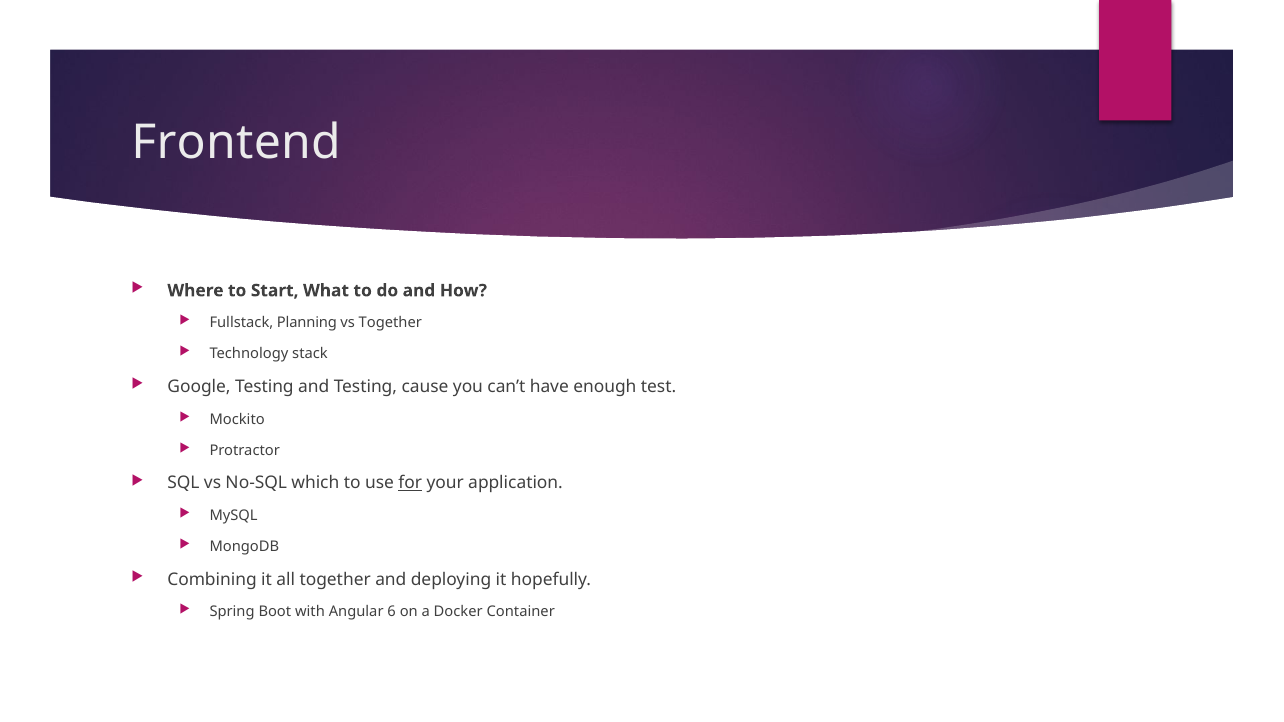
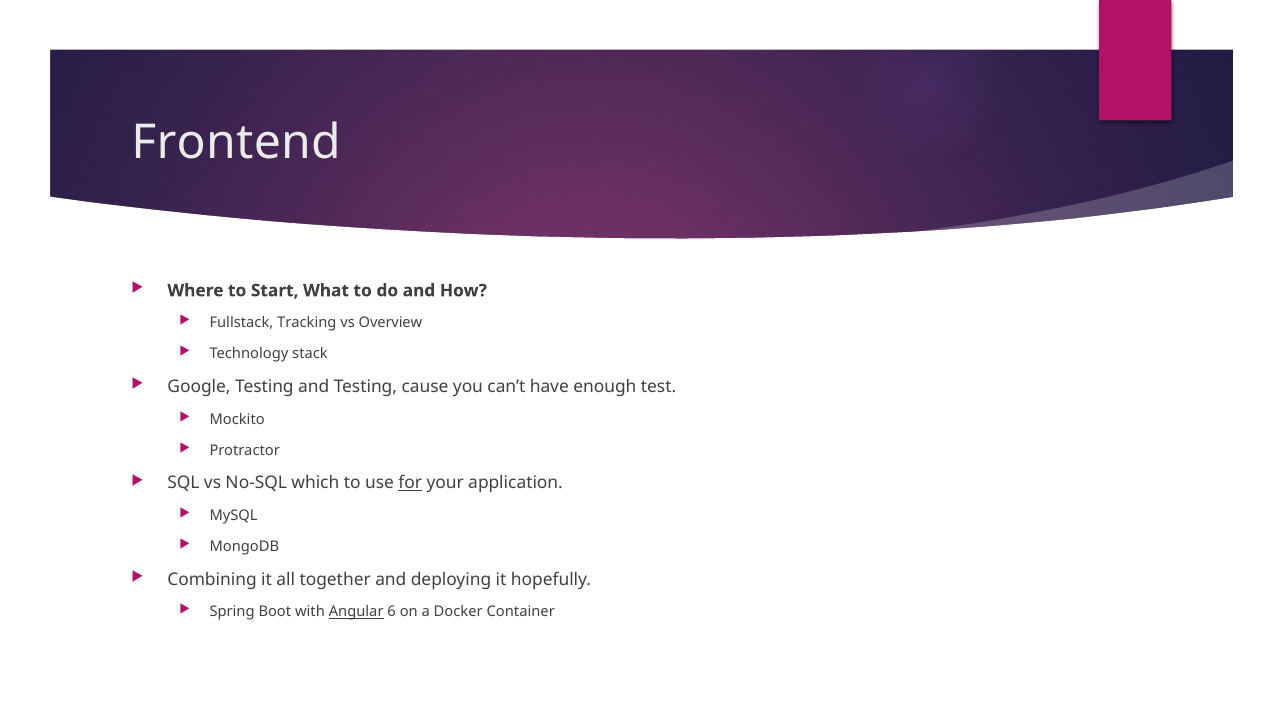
Planning: Planning -> Tracking (307, 323)
vs Together: Together -> Overview (390, 323)
Angular underline: none -> present (356, 612)
